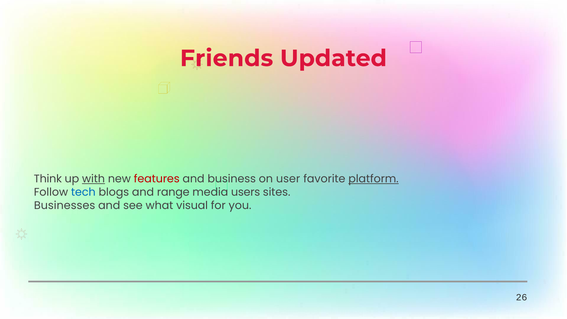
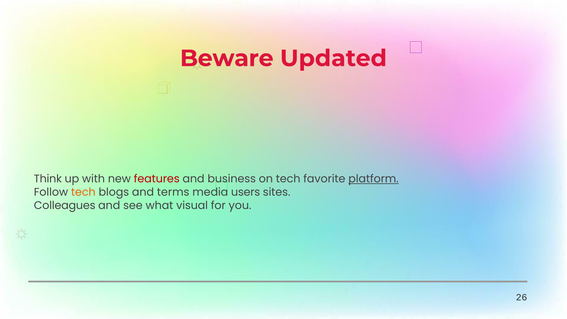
Friends: Friends -> Beware (227, 58)
with underline: present -> none (94, 179)
on user: user -> tech (288, 179)
tech colour: blue -> orange (83, 192)
range: range -> terms (173, 192)
Businesses: Businesses -> Colleagues (65, 205)
